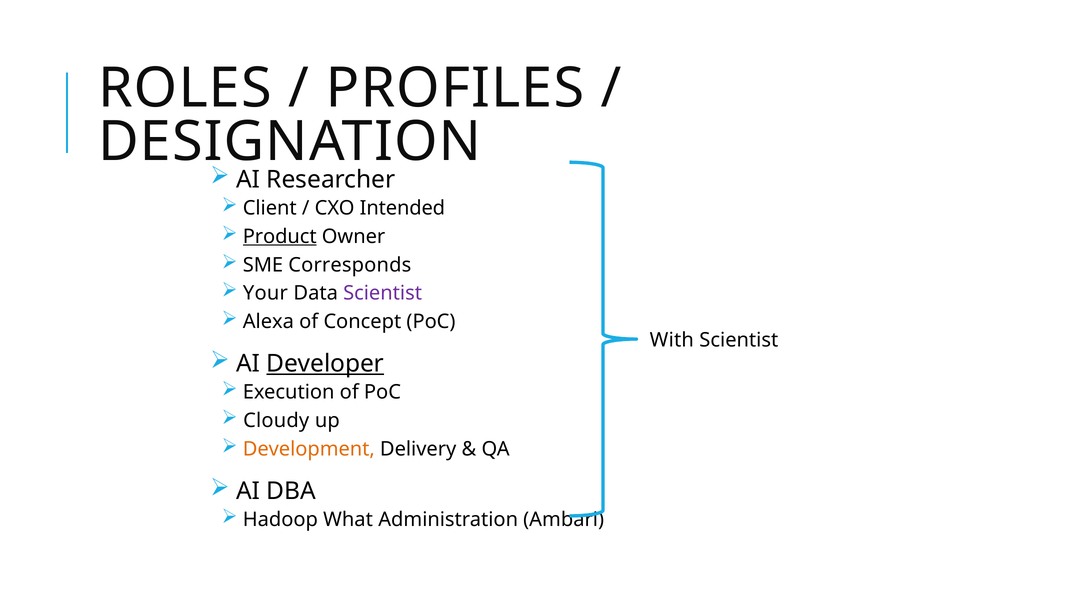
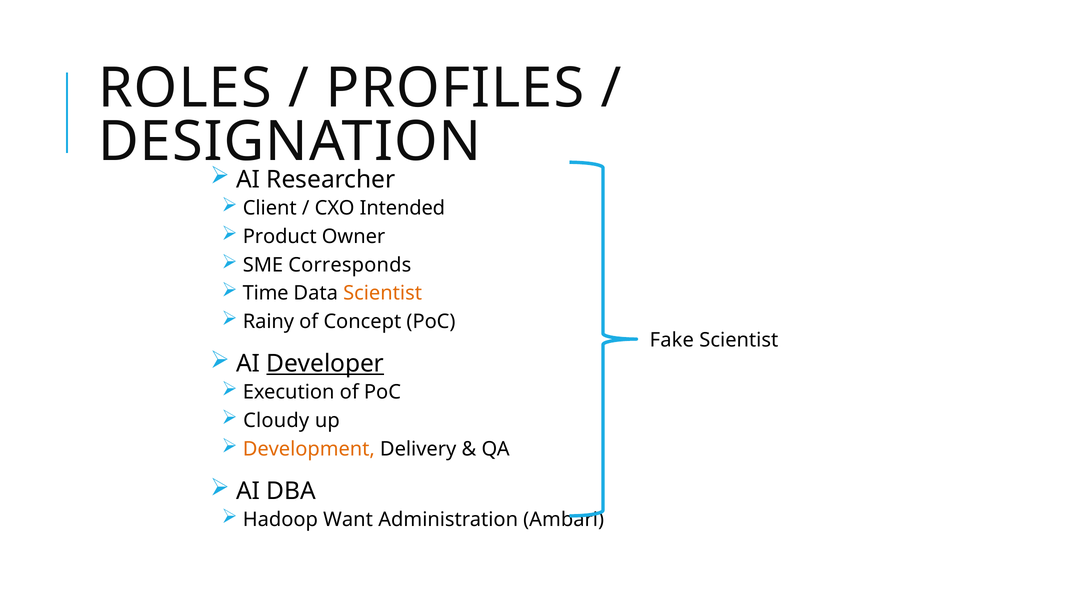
Product underline: present -> none (280, 236)
Your: Your -> Time (266, 293)
Scientist colour: purple -> orange (383, 293)
Alexa: Alexa -> Rainy (268, 322)
With: With -> Fake (672, 340)
What: What -> Want (348, 520)
